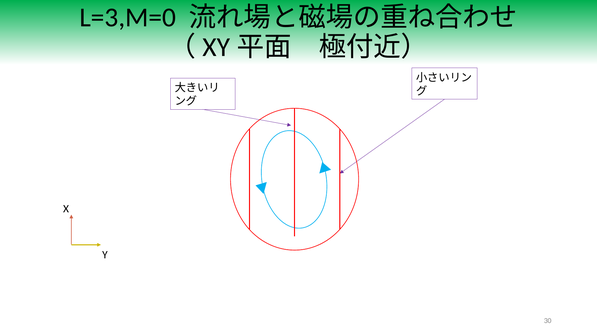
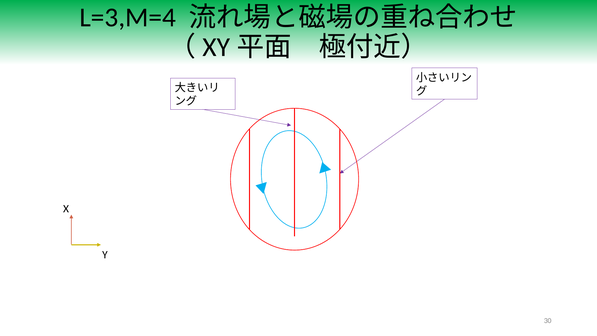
L=3,M=0: L=3,M=0 -> L=3,M=4 (128, 18)
